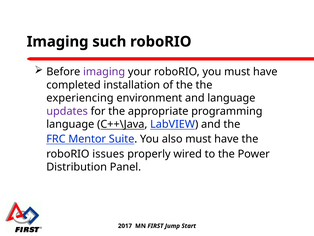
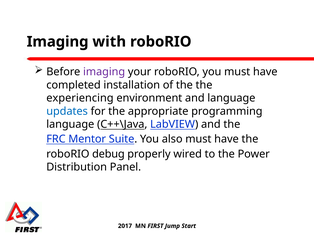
such: such -> with (109, 42)
updates colour: purple -> blue (67, 111)
issues: issues -> debug (108, 154)
